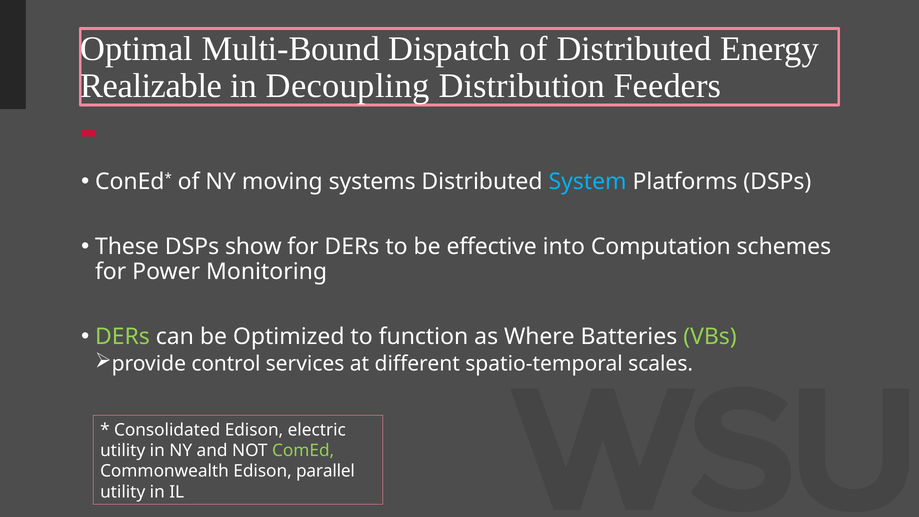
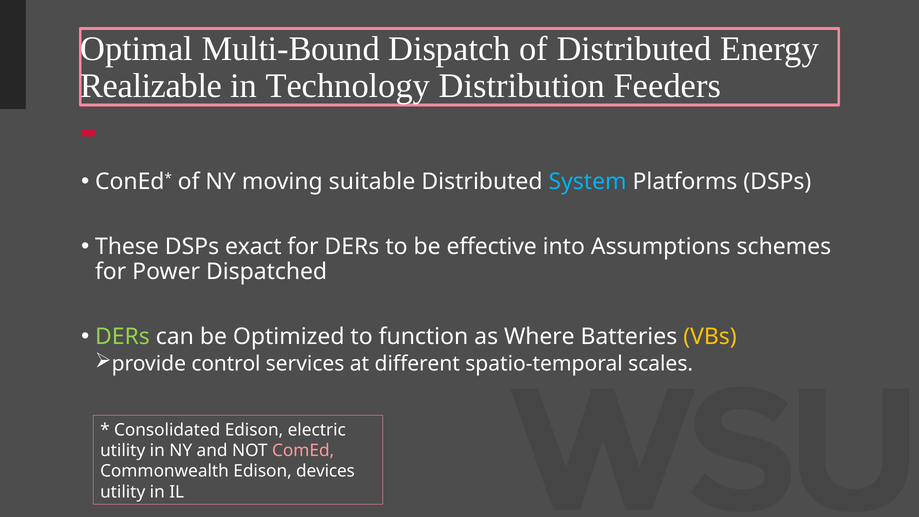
Decoupling: Decoupling -> Technology (348, 86)
systems: systems -> suitable (372, 182)
show: show -> exact (253, 247)
Computation: Computation -> Assumptions (661, 247)
Monitoring: Monitoring -> Dispatched (267, 271)
VBs colour: light green -> yellow (710, 336)
ComEd colour: light green -> pink (303, 451)
parallel: parallel -> devices (325, 471)
